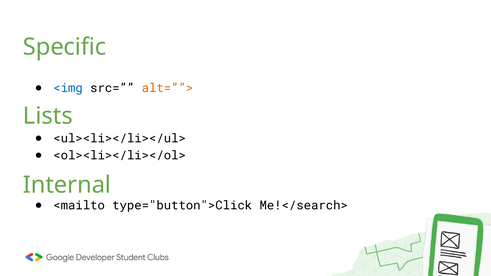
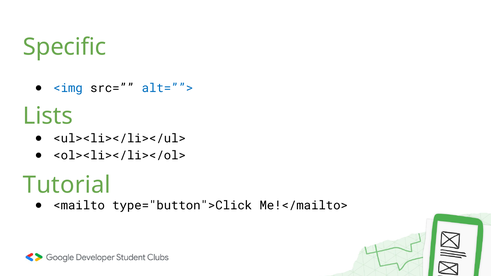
alt=””> colour: orange -> blue (167, 88)
Internal: Internal -> Tutorial (67, 185)
Me!</search>: Me!</search> -> Me!</mailto> (304, 206)
